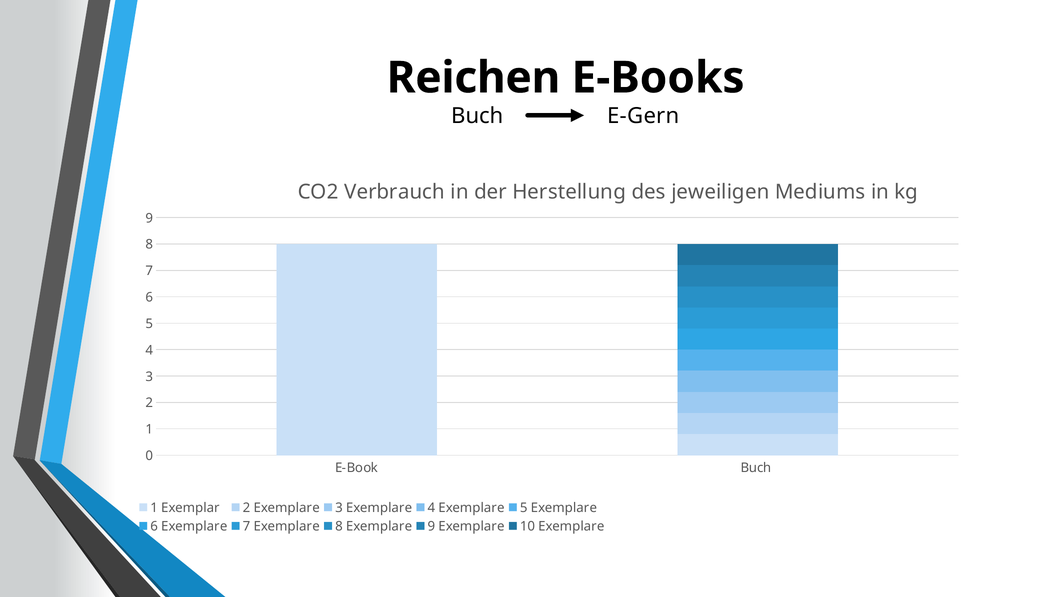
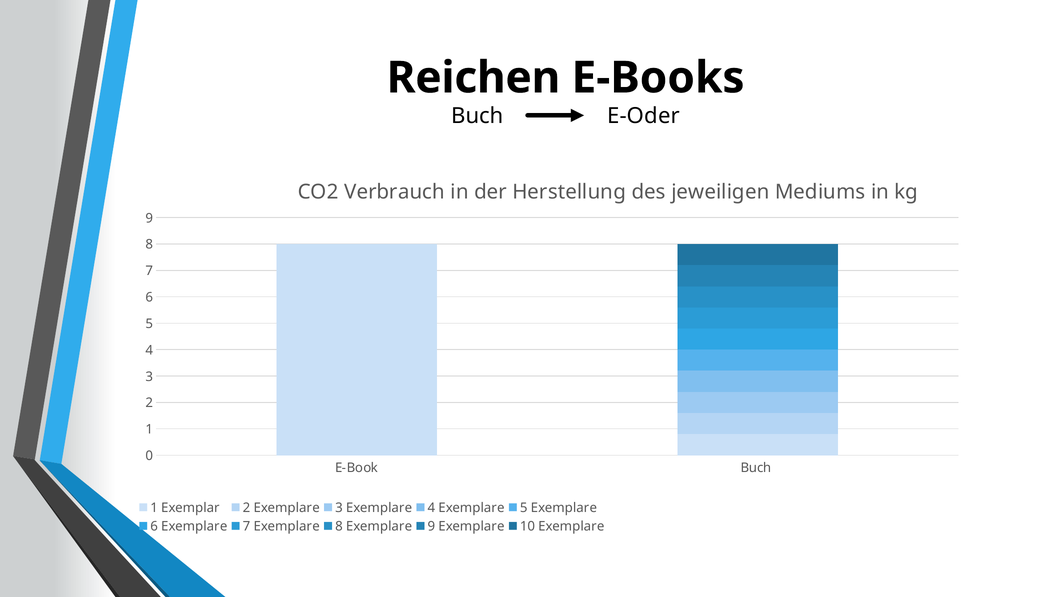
E-Gern: E-Gern -> E-Oder (644, 116)
